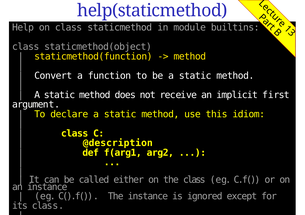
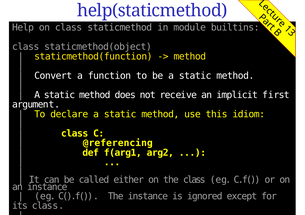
@description: @description -> @referencing (118, 143)
